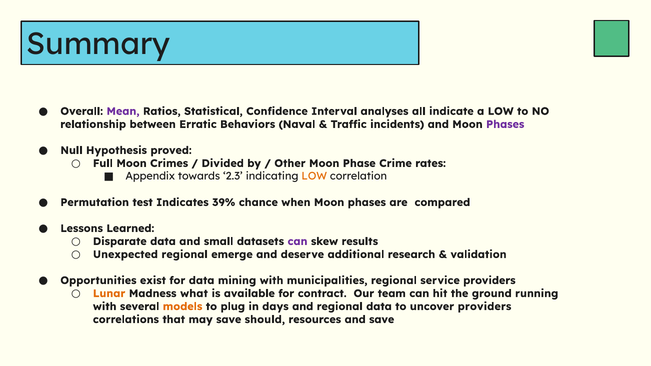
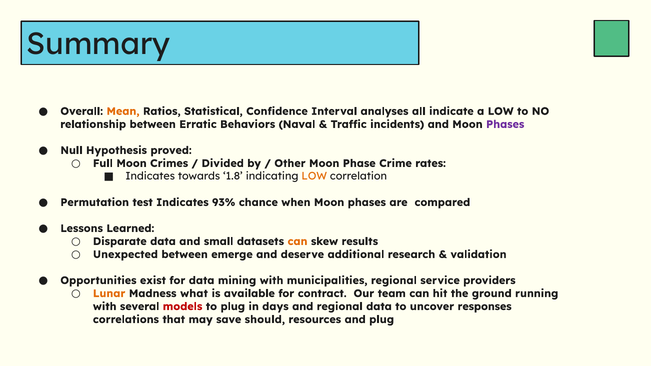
Mean colour: purple -> orange (123, 111)
Appendix: Appendix -> Indicates (150, 176)
2.3: 2.3 -> 1.8 (233, 176)
39%: 39% -> 93% (224, 202)
can colour: purple -> orange (298, 242)
Unexpected regional: regional -> between (185, 255)
models colour: orange -> red (183, 307)
uncover providers: providers -> responses (485, 307)
and save: save -> plug (382, 320)
